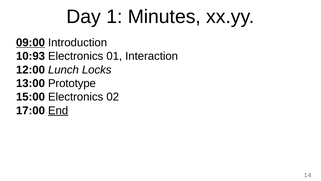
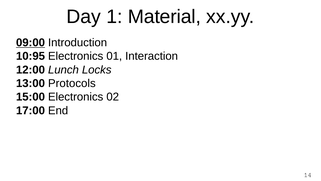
Minutes: Minutes -> Material (164, 17)
10:93: 10:93 -> 10:95 (31, 56)
Prototype: Prototype -> Protocols (72, 83)
End underline: present -> none (58, 110)
